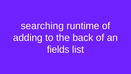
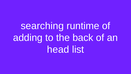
fields: fields -> head (58, 49)
